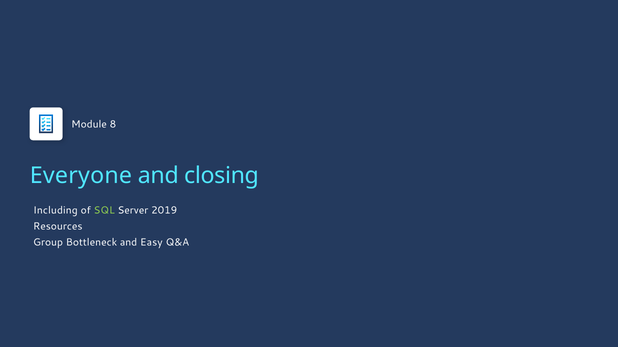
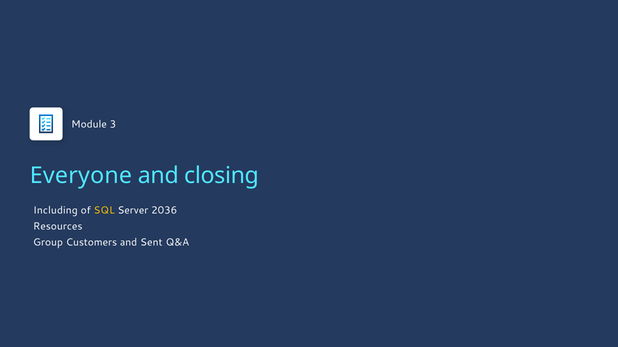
8: 8 -> 3 (113, 125)
SQL colour: light green -> yellow (104, 211)
2019: 2019 -> 2036 (164, 211)
Bottleneck: Bottleneck -> Customers (91, 243)
Easy: Easy -> Sent (151, 243)
